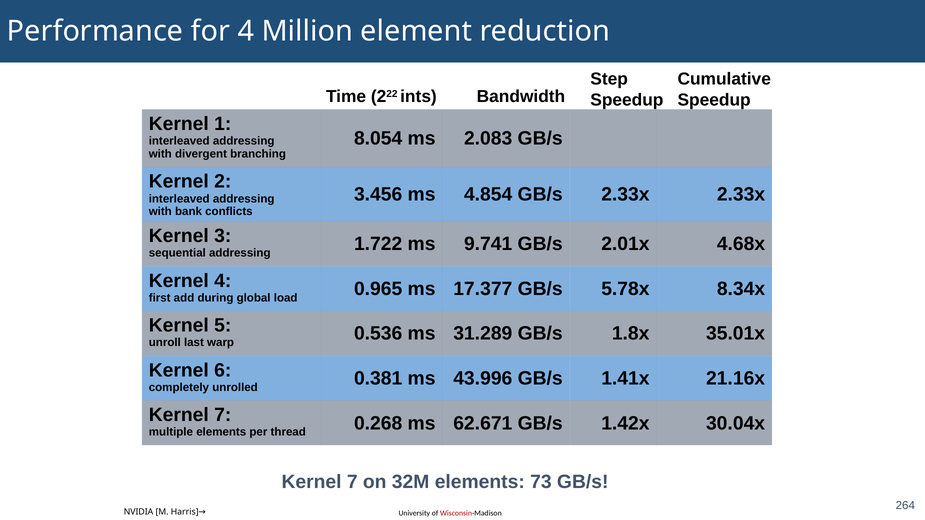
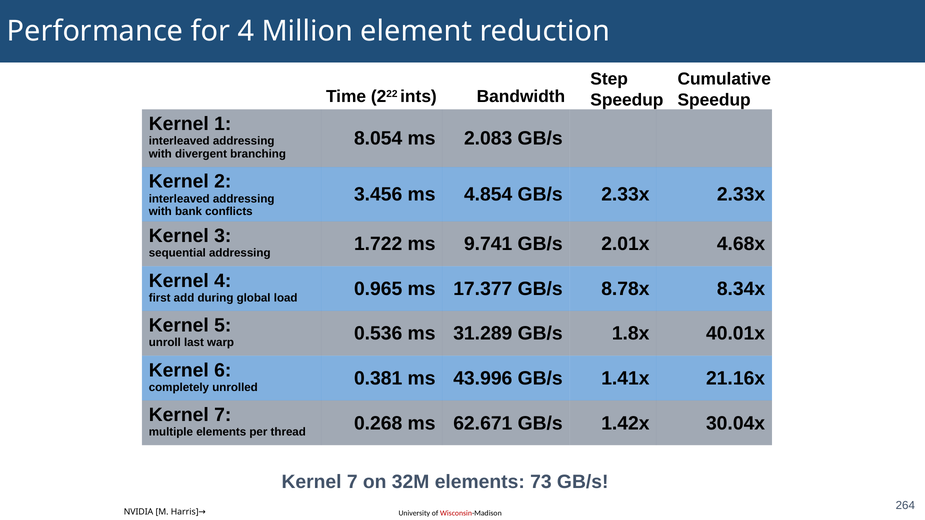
5.78x: 5.78x -> 8.78x (625, 289)
35.01x: 35.01x -> 40.01x (736, 334)
